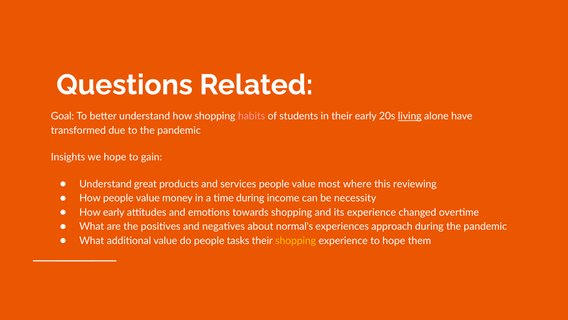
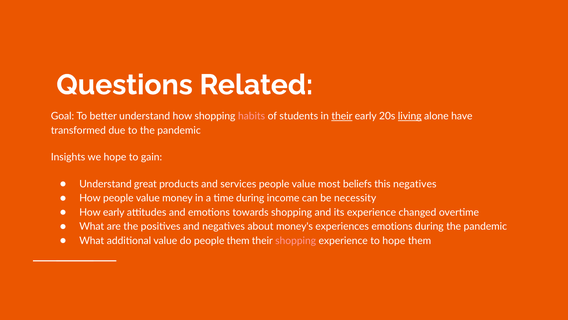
their underline: none -> present (342, 116)
where: where -> beliefs (357, 184)
this reviewing: reviewing -> negatives (415, 184)
normal's: normal's -> money's (294, 226)
experiences approach: approach -> emotions (392, 226)
people tasks: tasks -> them (238, 240)
shopping colour: yellow -> pink (296, 240)
